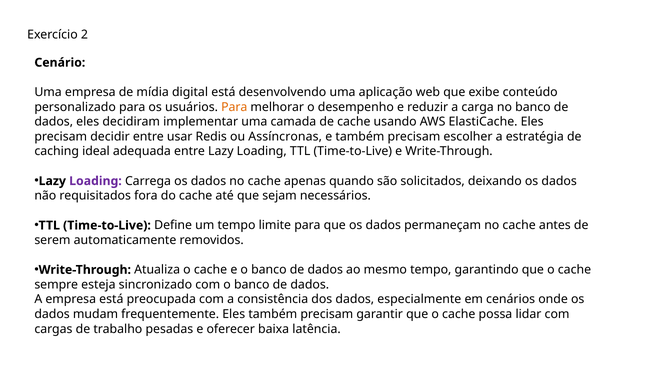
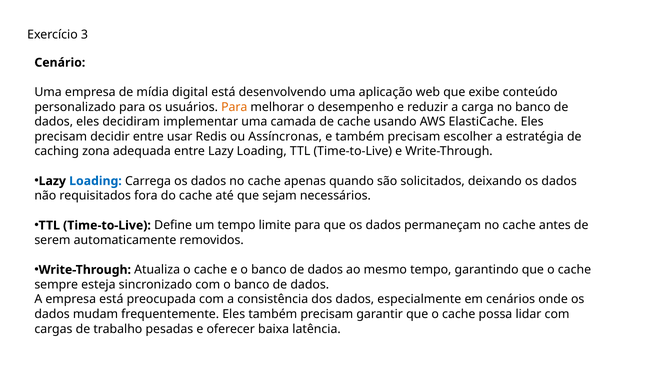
2: 2 -> 3 (84, 34)
ideal: ideal -> zona (96, 151)
Loading colour: purple -> blue (95, 181)
